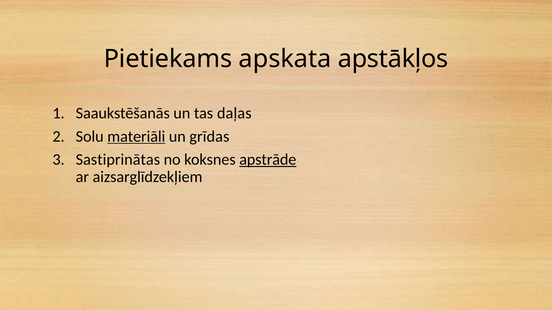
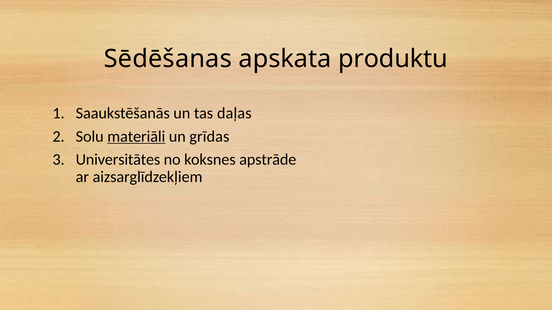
Pietiekams: Pietiekams -> Sēdēšanas (168, 59)
apstākļos: apstākļos -> produktu (393, 59)
Sastiprinātas: Sastiprinātas -> Universitātes (118, 160)
apstrāde underline: present -> none (268, 160)
